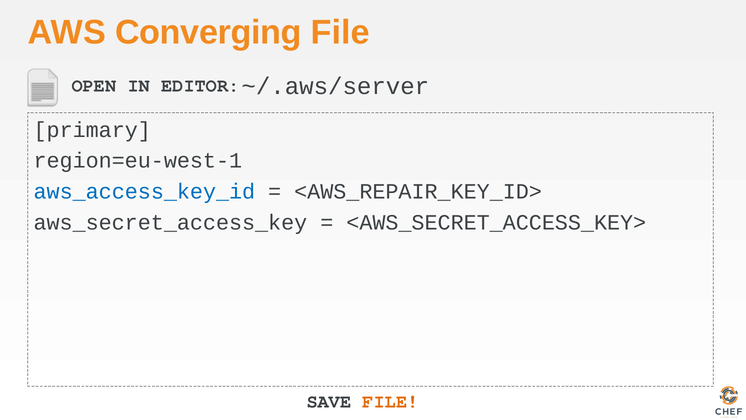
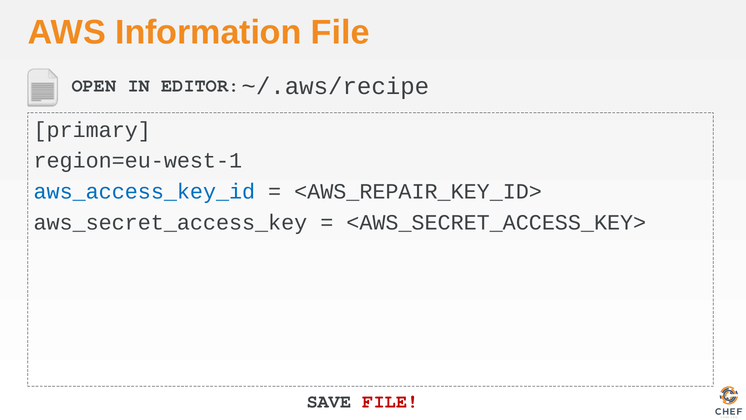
Converging: Converging -> Information (208, 32)
~/.aws/server: ~/.aws/server -> ~/.aws/recipe (335, 86)
FILE colour: orange -> red (390, 401)
